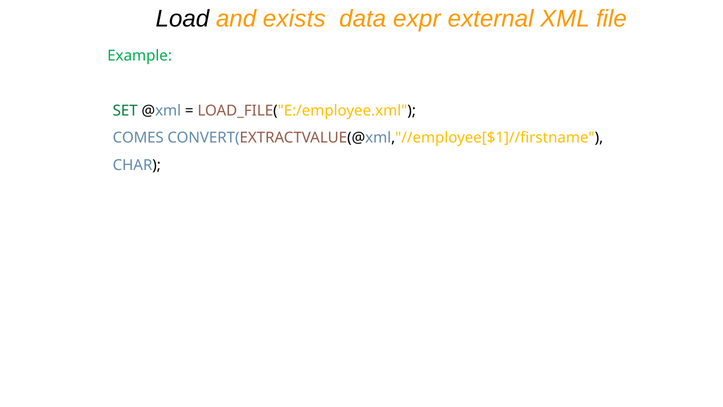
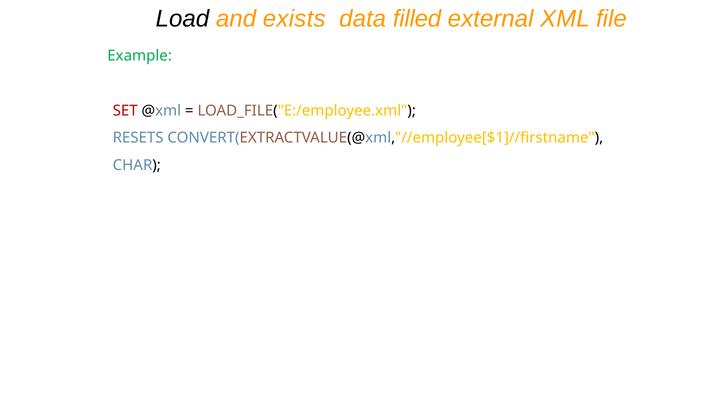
expr: expr -> filled (417, 19)
SET colour: green -> red (125, 111)
COMES: COMES -> RESETS (138, 138)
